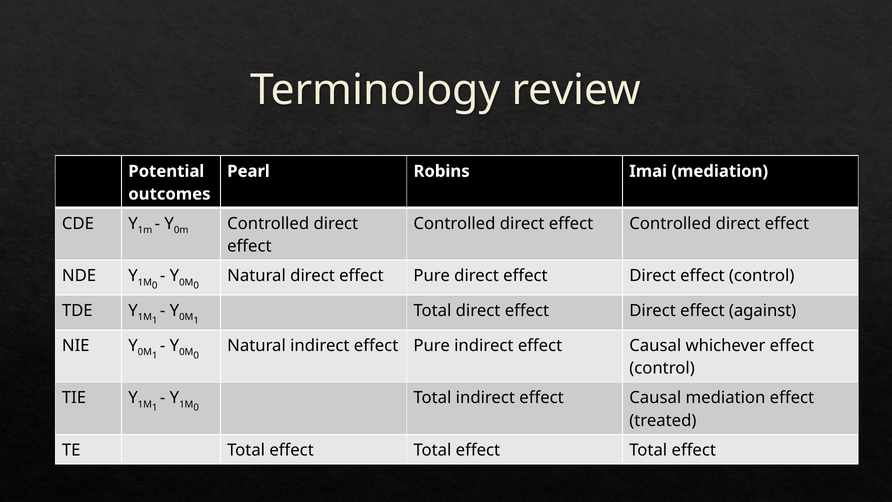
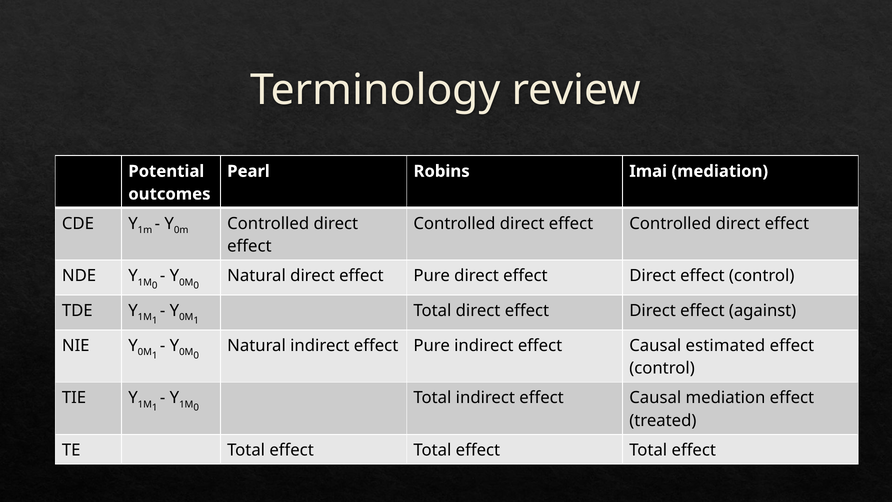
whichever: whichever -> estimated (725, 345)
